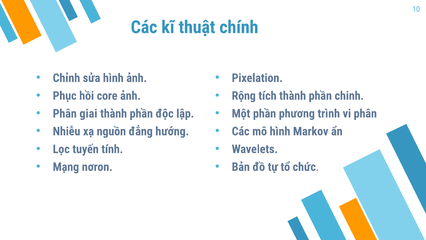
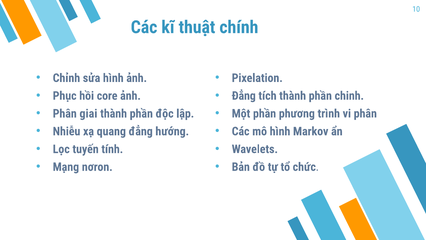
Rộng: Rộng -> Đẳng (244, 96)
nguồn: nguồn -> quang (111, 131)
